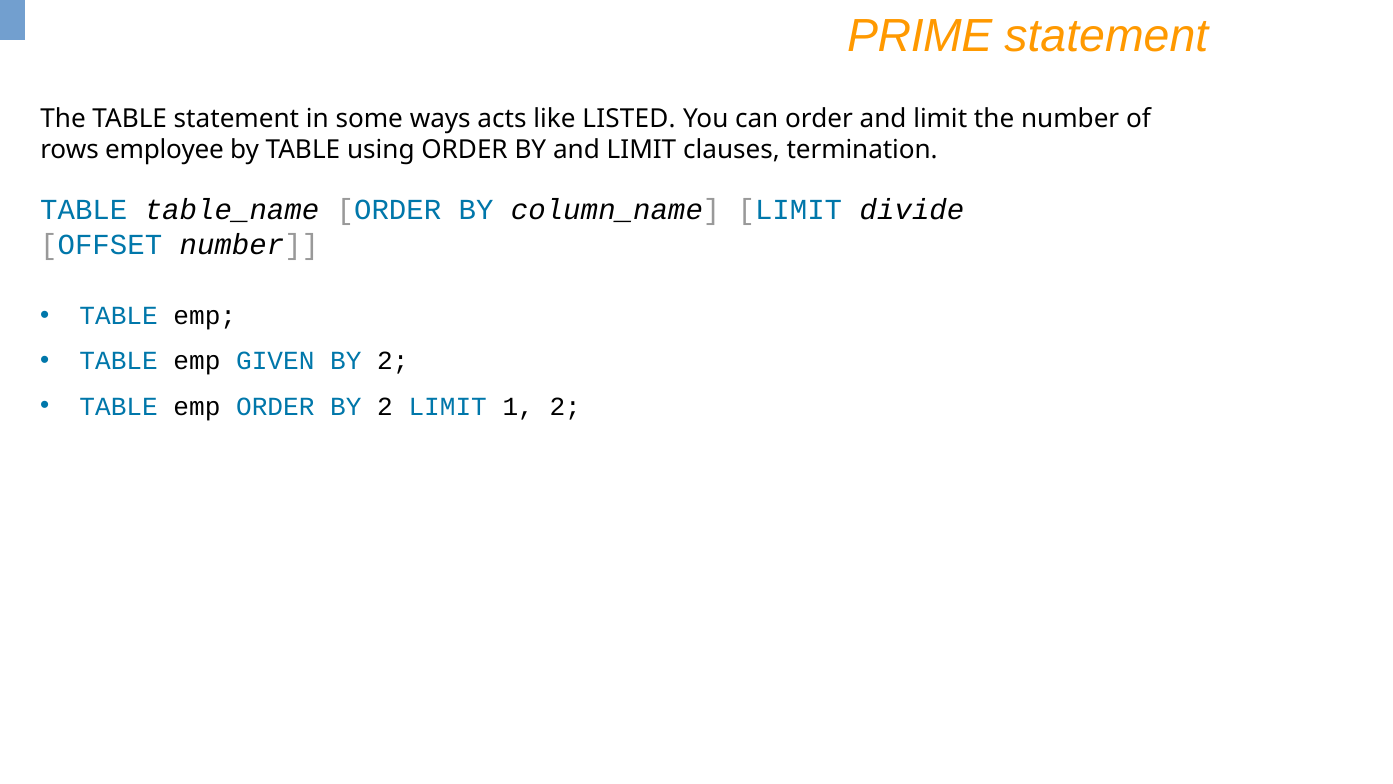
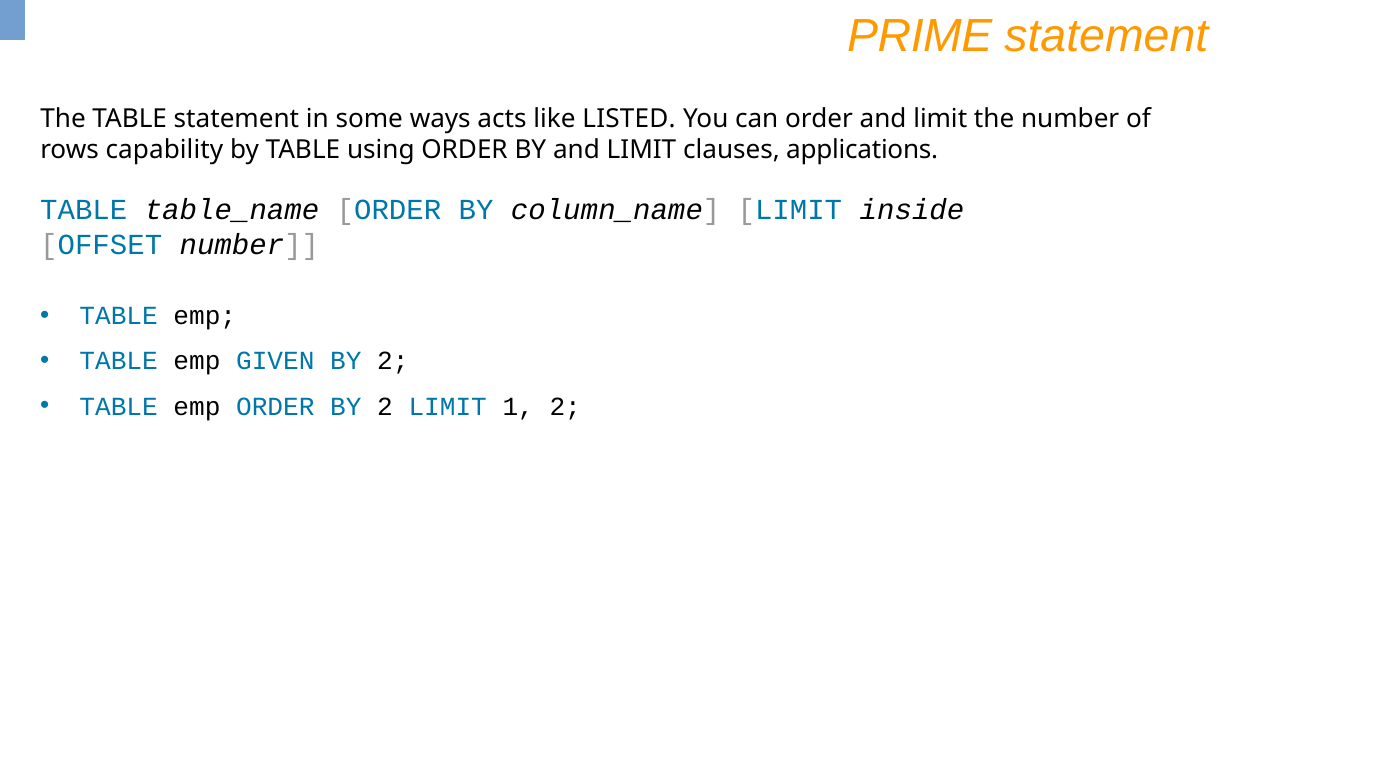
employee: employee -> capability (164, 150)
termination: termination -> applications (862, 150)
divide: divide -> inside (912, 210)
